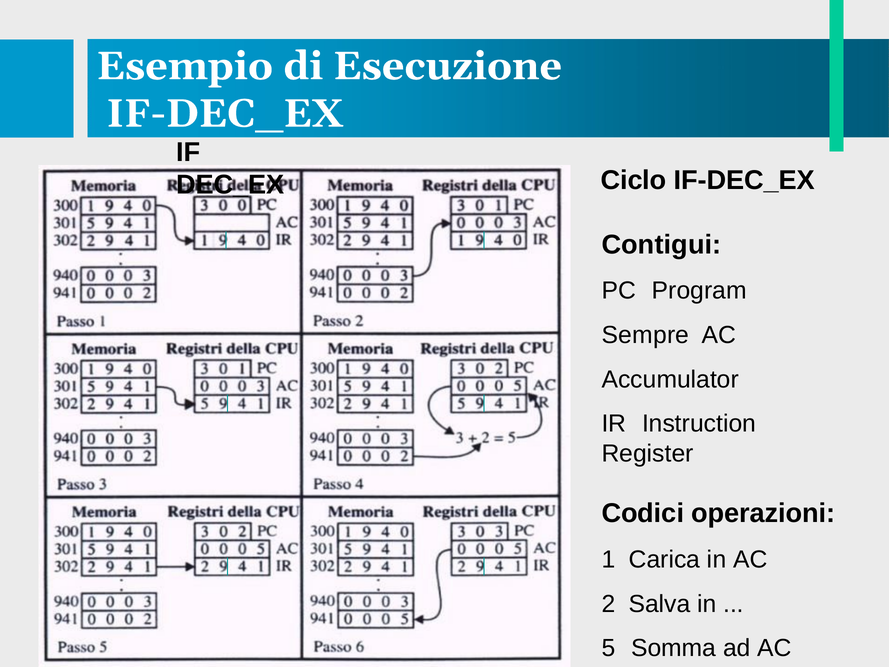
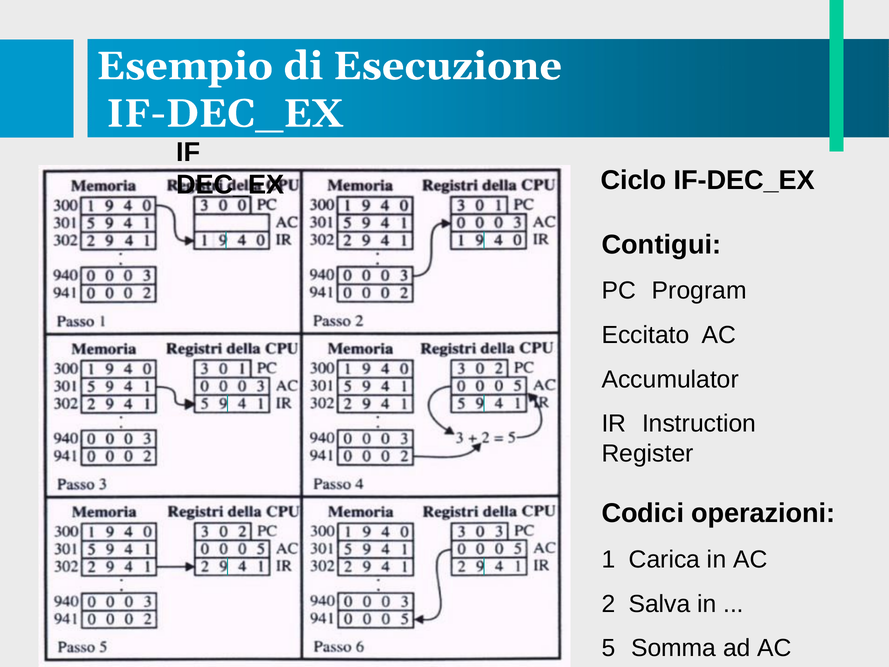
Sempre: Sempre -> Eccitato (646, 335)
